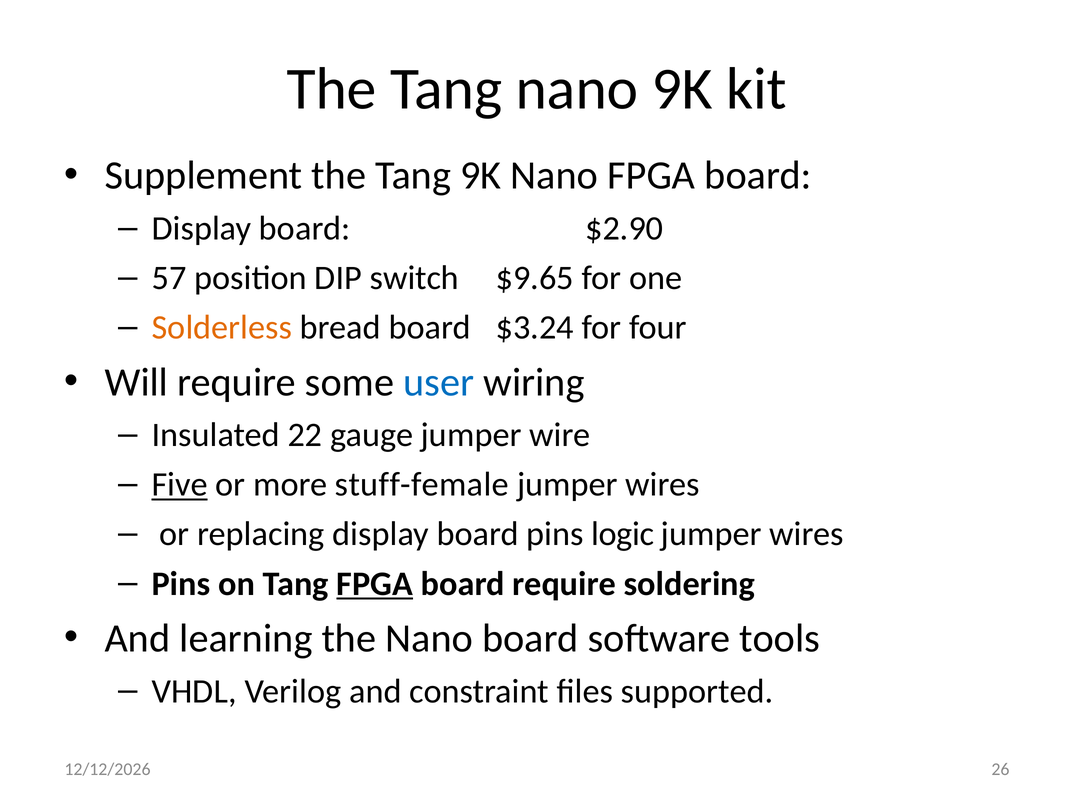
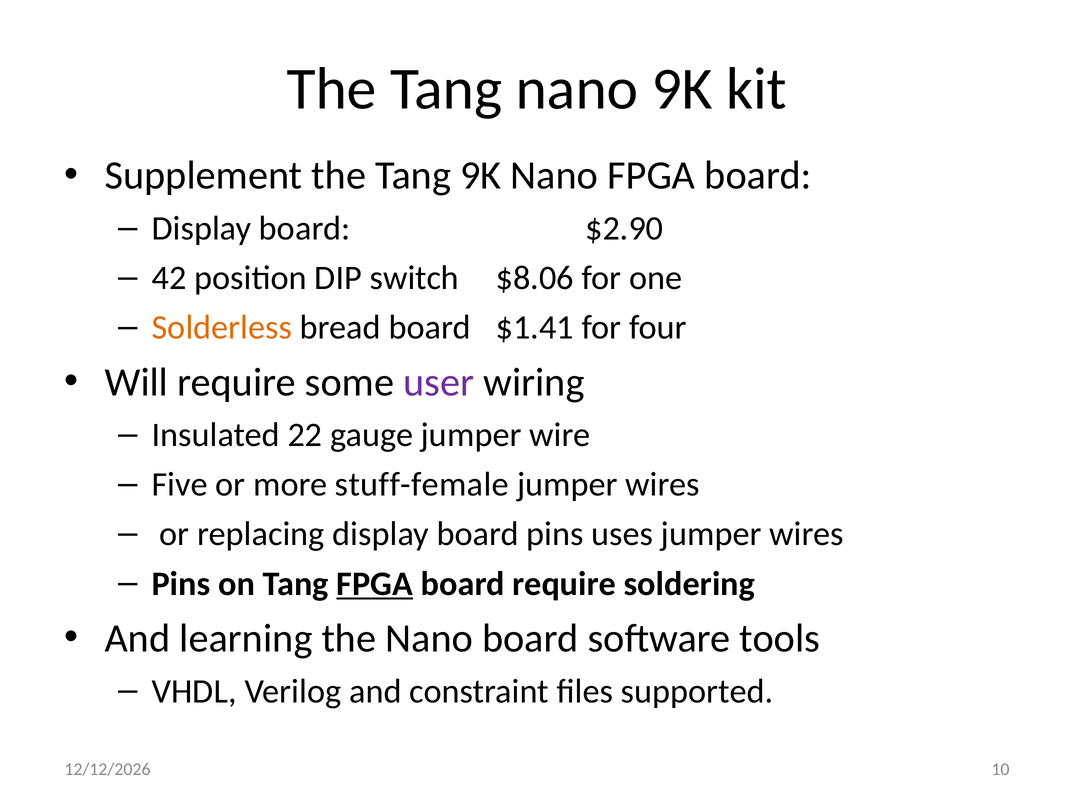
57: 57 -> 42 (169, 278)
$9.65: $9.65 -> $8.06 (535, 278)
$3.24: $3.24 -> $1.41 (535, 327)
user colour: blue -> purple (439, 382)
Five underline: present -> none (180, 484)
logic: logic -> uses (622, 534)
26: 26 -> 10 (1000, 769)
